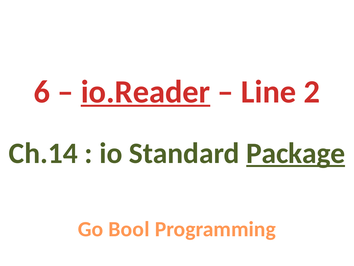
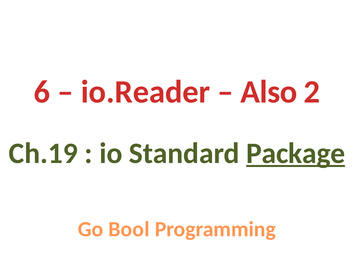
io.Reader underline: present -> none (145, 92)
Line: Line -> Also (269, 92)
Ch.14: Ch.14 -> Ch.19 (43, 153)
